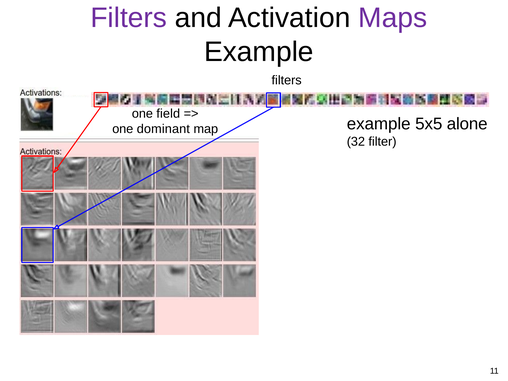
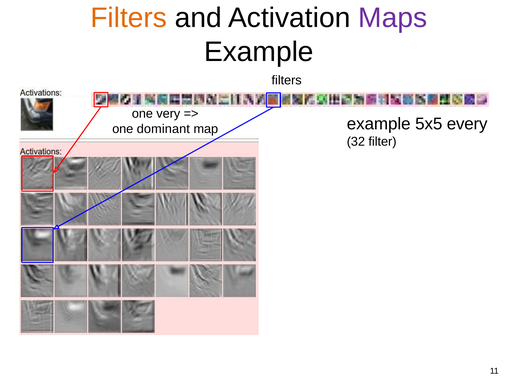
Filters colour: purple -> orange (129, 18)
field: field -> very (168, 114)
alone: alone -> every (467, 124)
